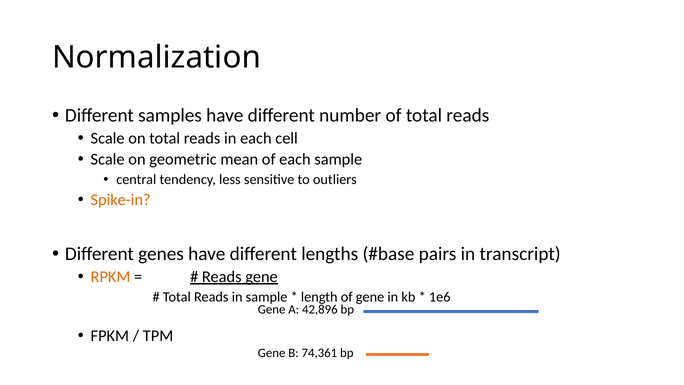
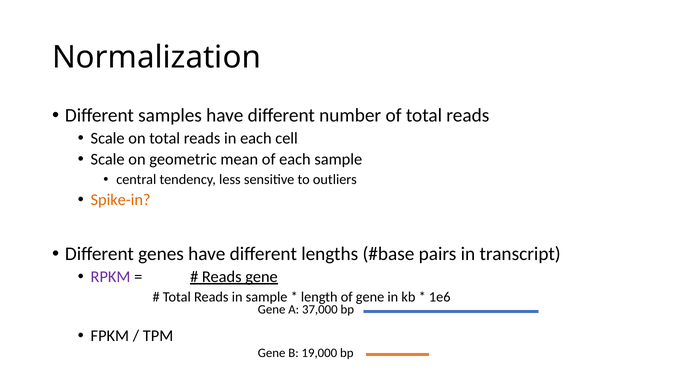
RPKM colour: orange -> purple (111, 277)
42,896: 42,896 -> 37,000 (320, 309)
74,361: 74,361 -> 19,000 (319, 353)
